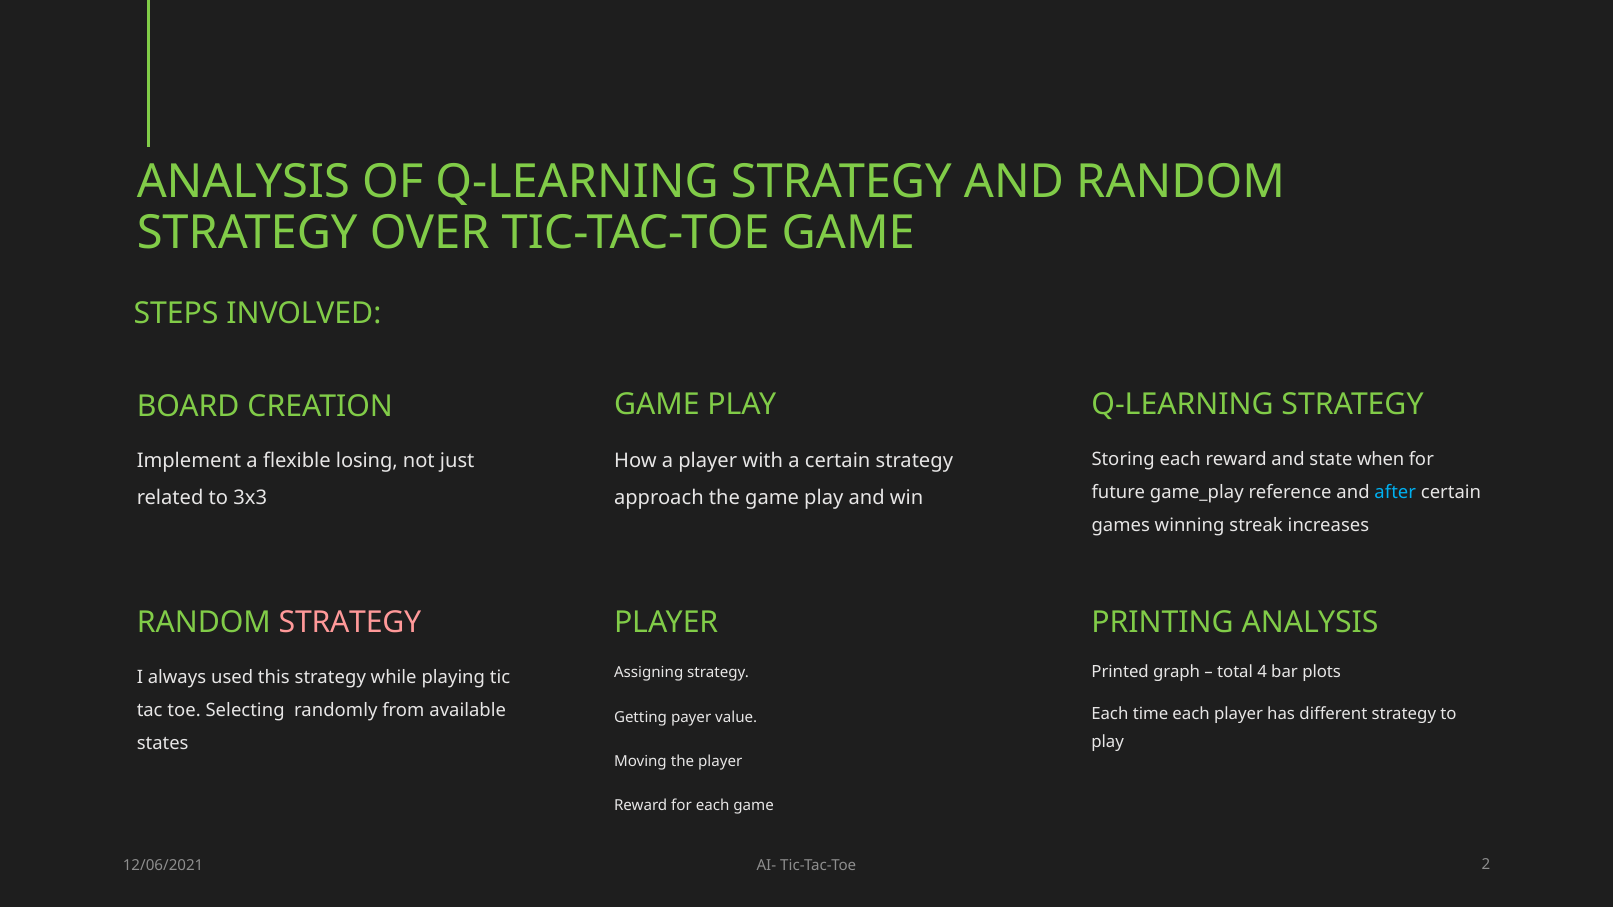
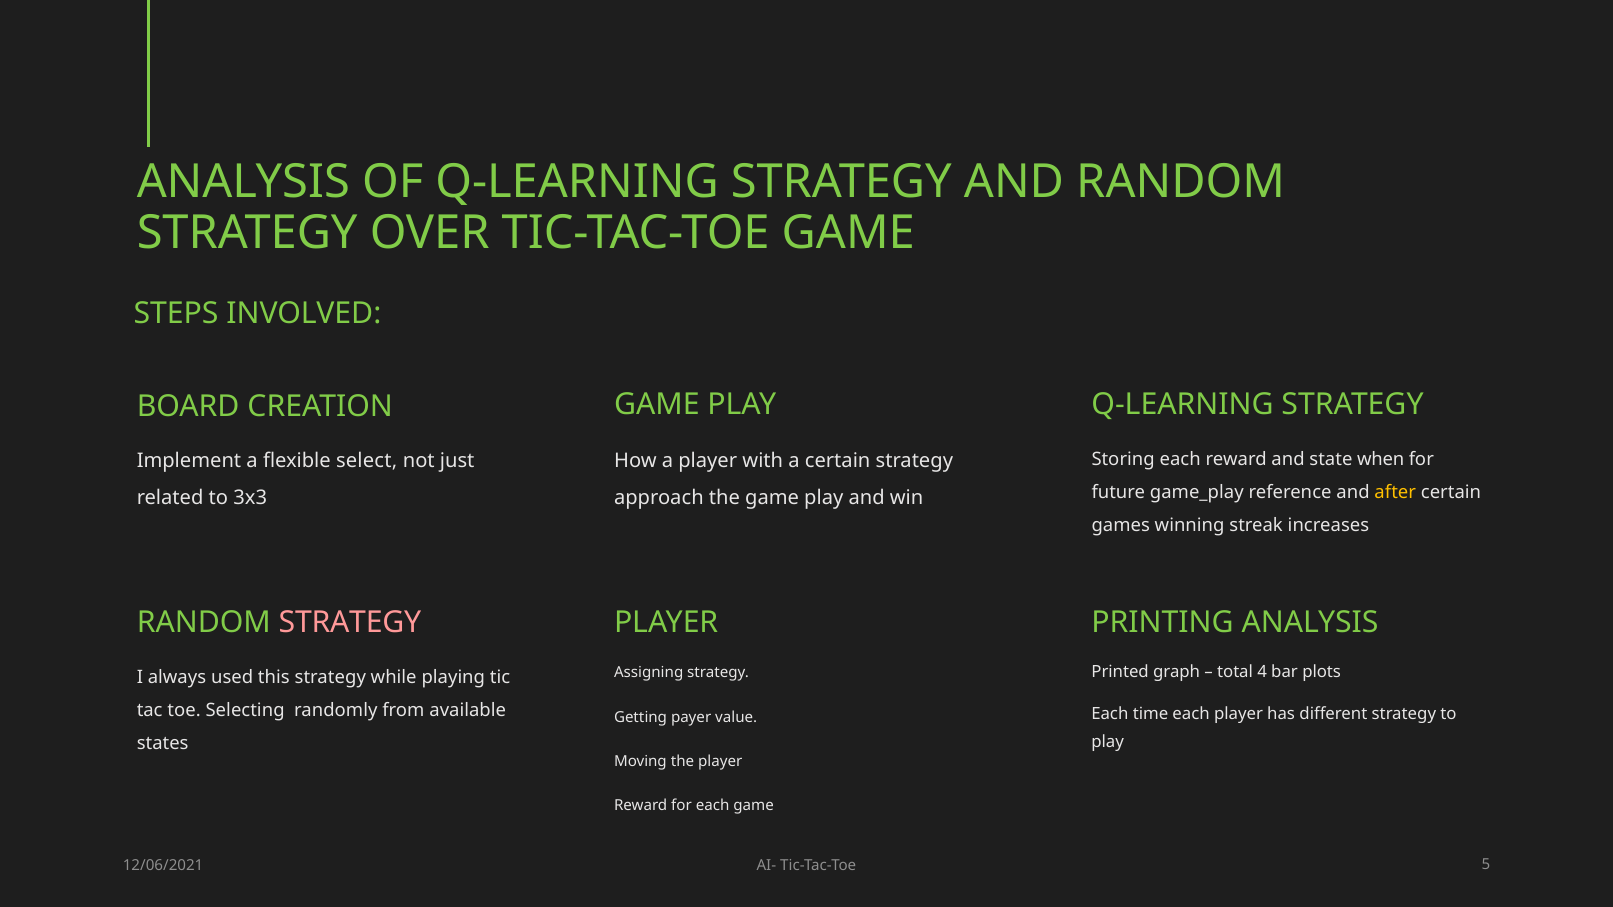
losing: losing -> select (367, 461)
after colour: light blue -> yellow (1395, 493)
2: 2 -> 5 (1486, 865)
